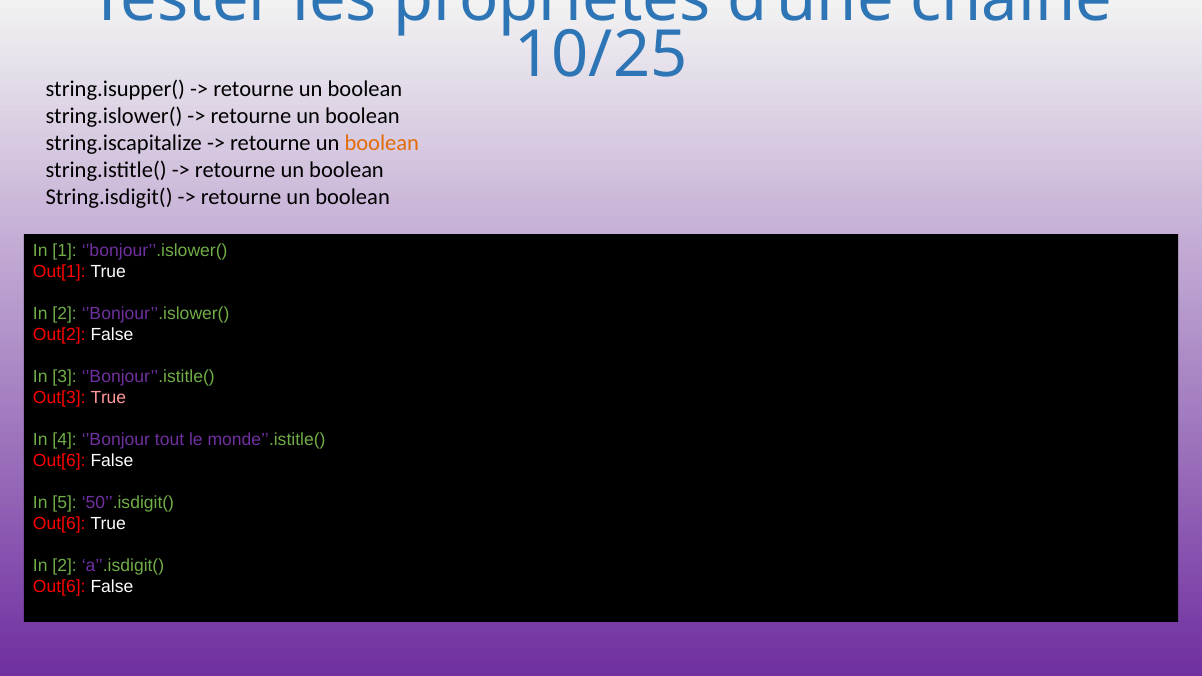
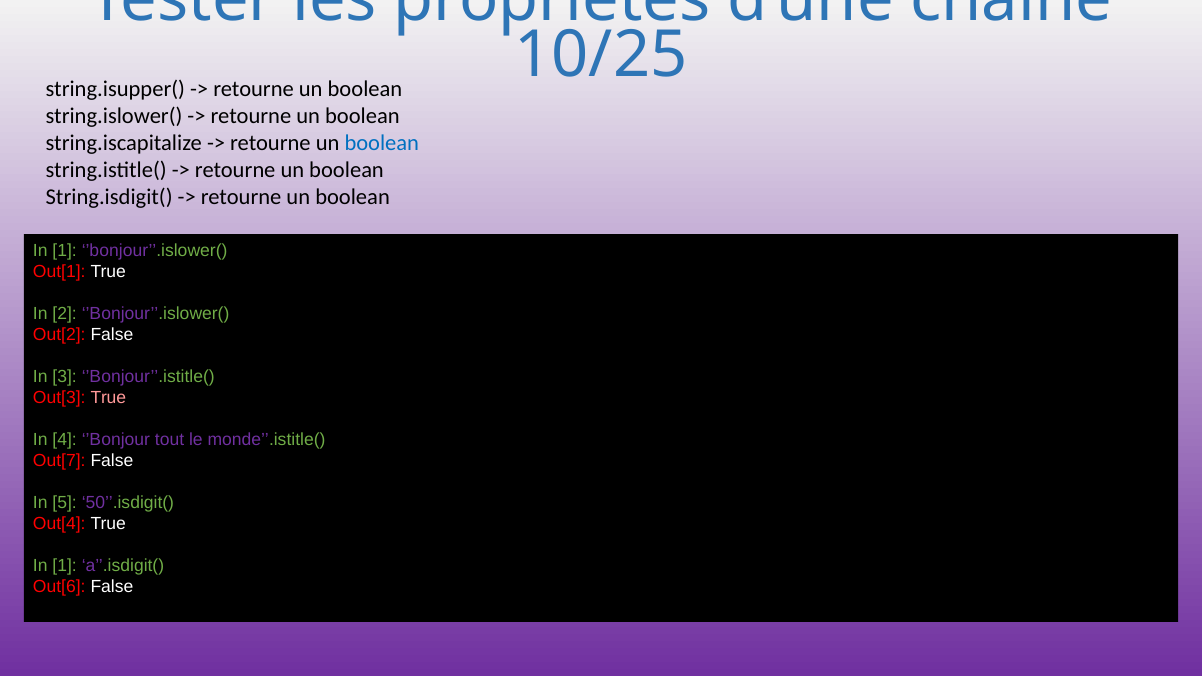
boolean colour: orange -> blue (382, 143)
Out[6: Out[6 -> Out[7 (59, 461)
Out[6: Out[6 -> Out[4 (59, 524)
2: 2 -> 1 (65, 566)
